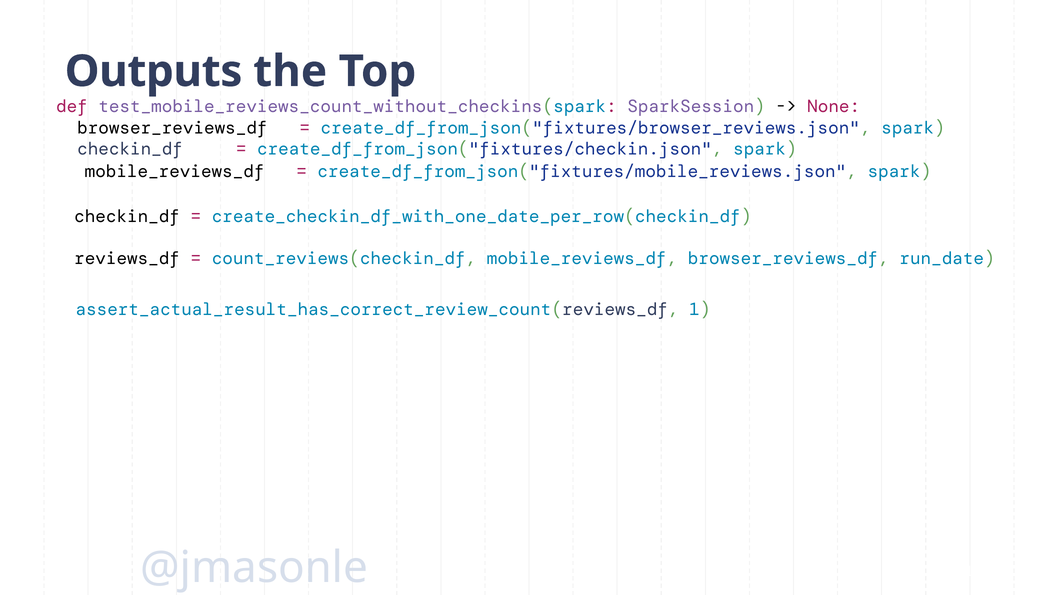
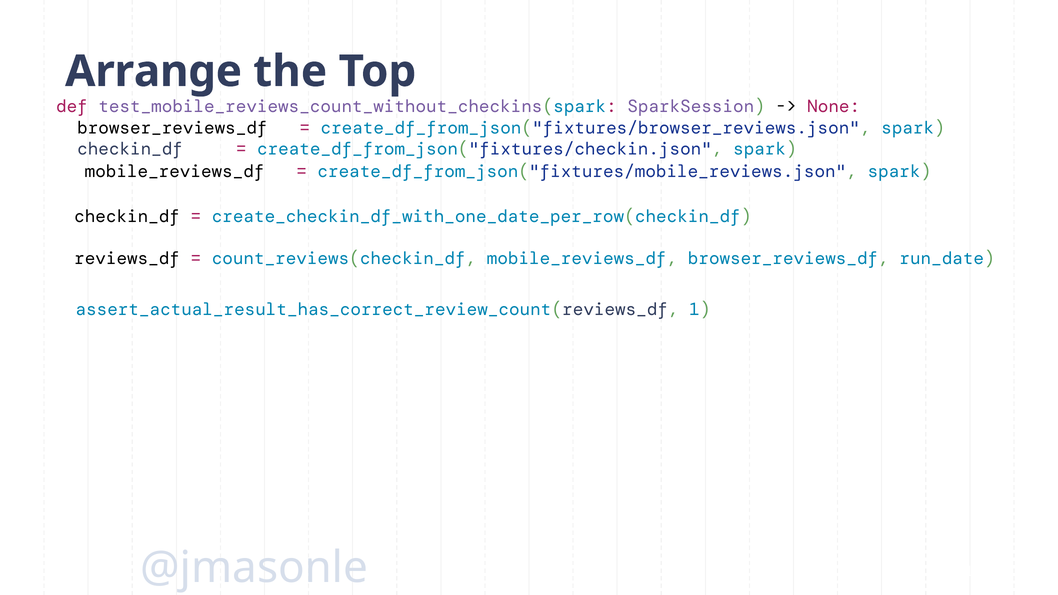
Outputs: Outputs -> Arrange (154, 72)
